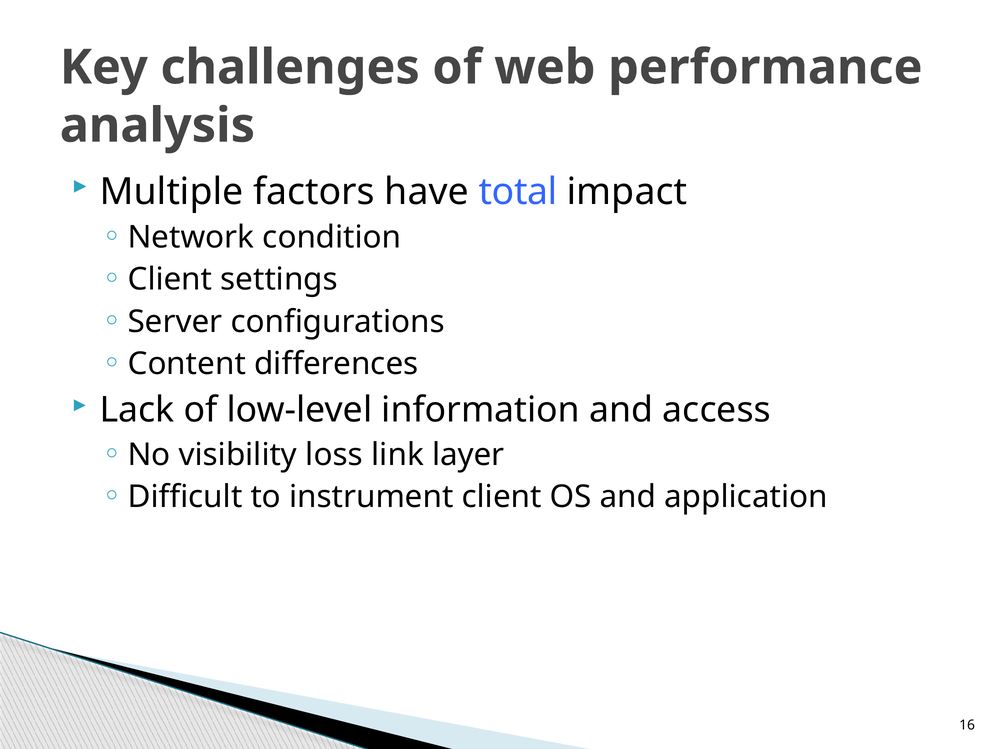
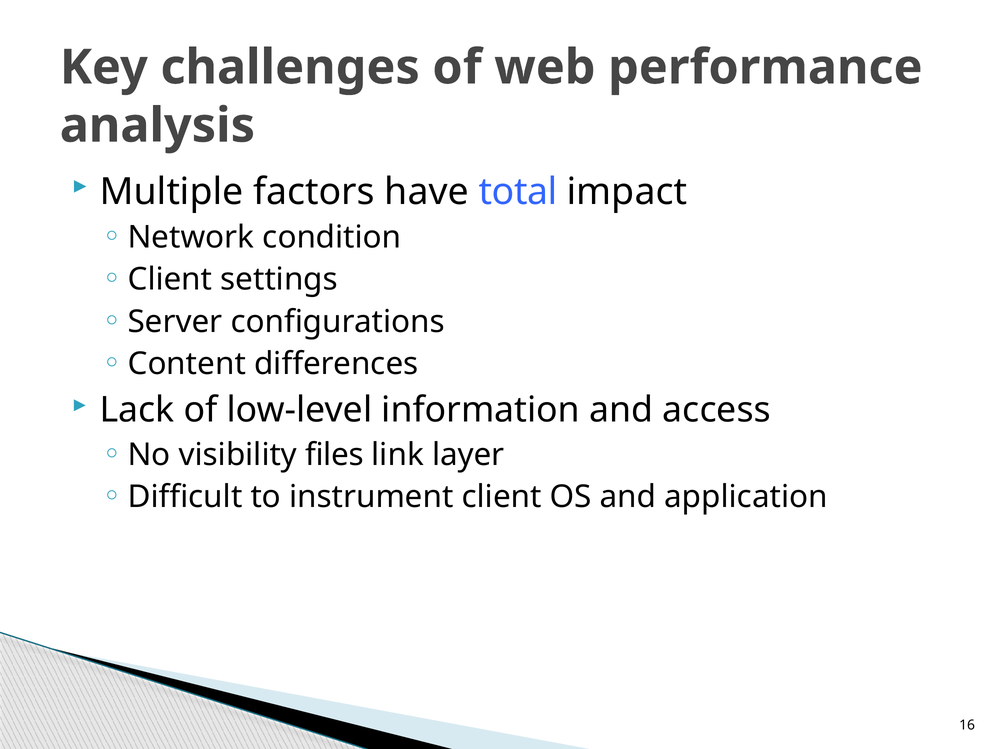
loss: loss -> files (334, 455)
